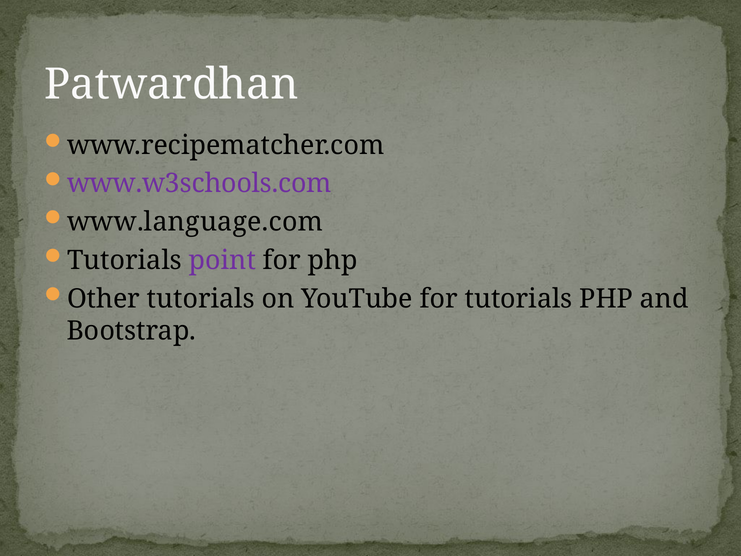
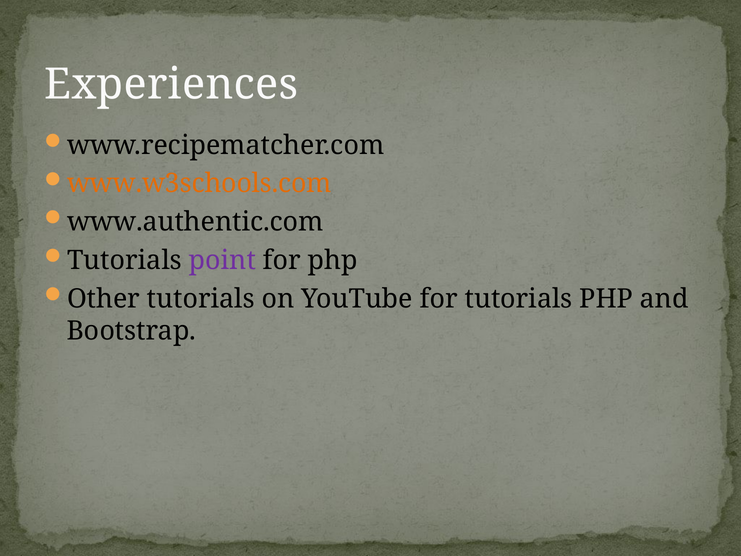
Patwardhan: Patwardhan -> Experiences (171, 85)
www.w3schools.com colour: purple -> orange (199, 183)
www.language.com: www.language.com -> www.authentic.com (195, 222)
